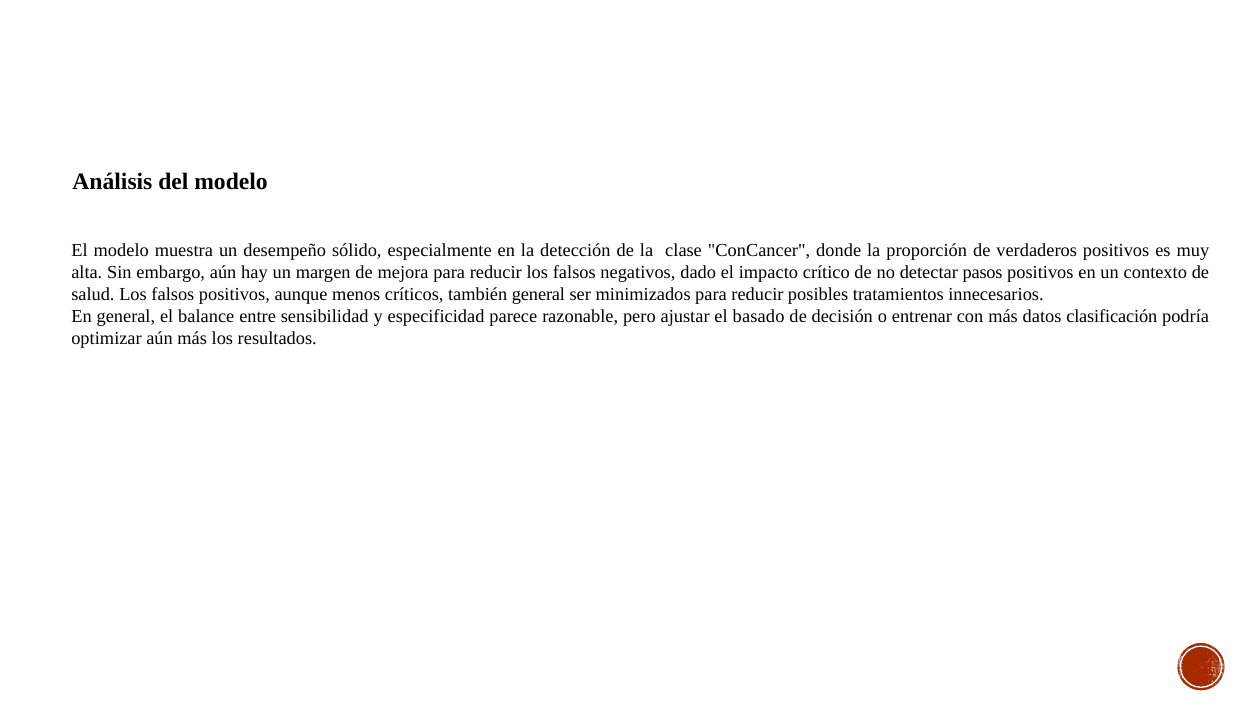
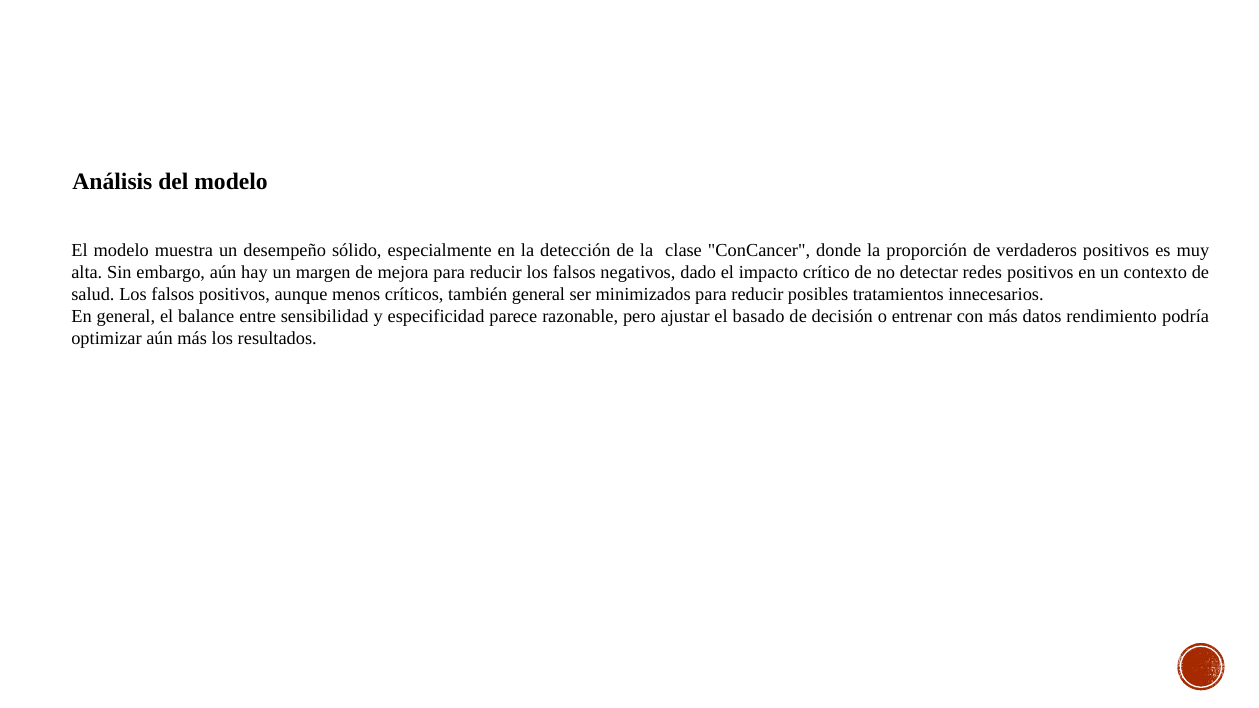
pasos: pasos -> redes (982, 272)
clasificación: clasificación -> rendimiento (1112, 316)
